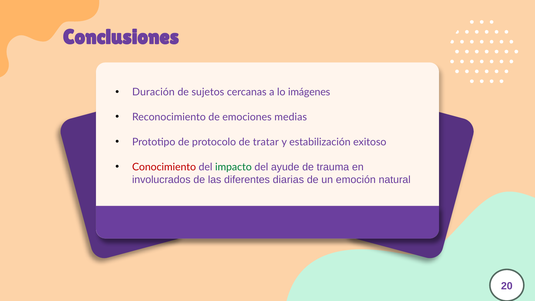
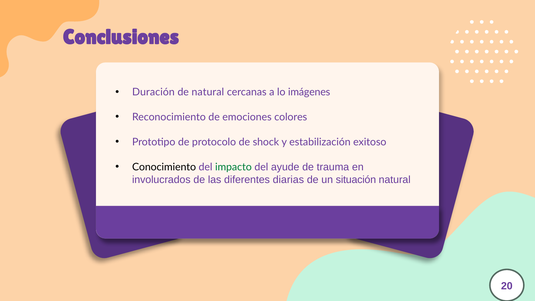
de sujetos: sujetos -> natural (208, 92)
medias: medias -> colores (291, 117)
tratar: tratar -> shock (266, 142)
Conocimiento colour: red -> black (164, 167)
emoción: emoción -> situación (356, 180)
